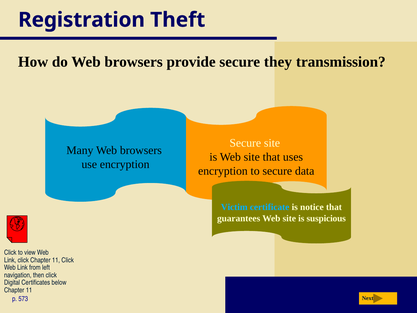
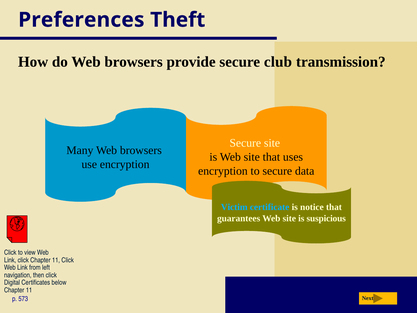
Registration: Registration -> Preferences (81, 20)
they: they -> club (278, 62)
